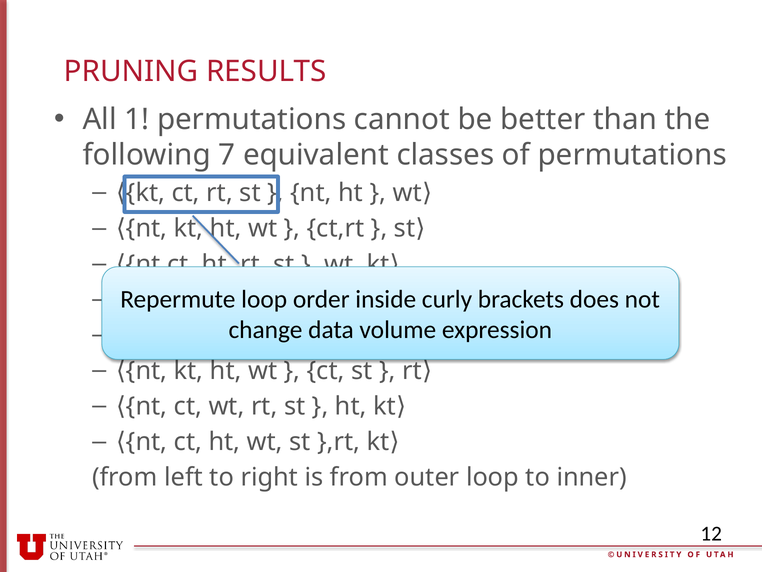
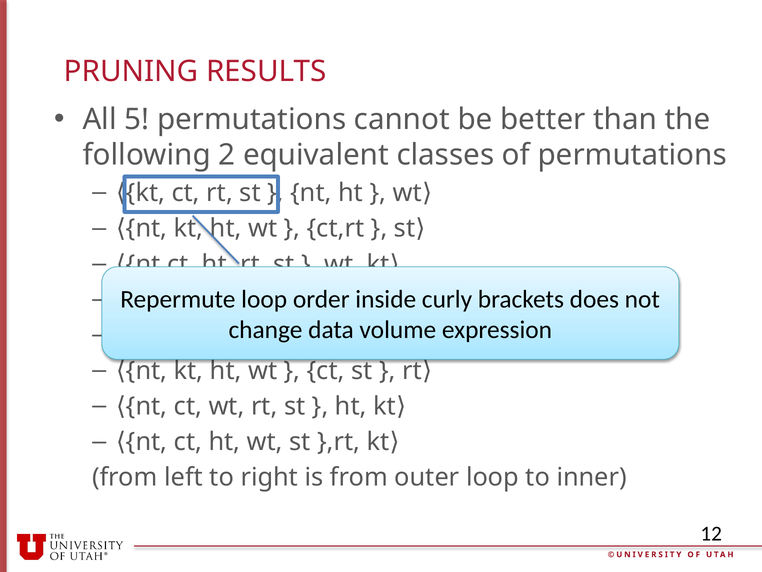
1: 1 -> 5 (137, 119)
7: 7 -> 2 (227, 155)
